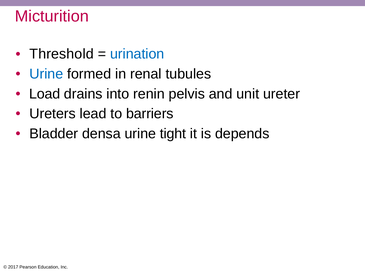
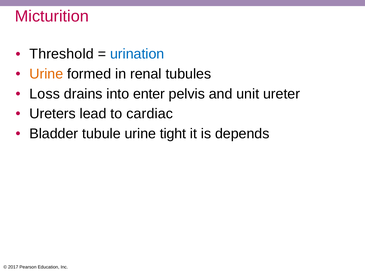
Urine colour: blue -> orange (46, 74)
Load: Load -> Loss (45, 94)
renin: renin -> enter (149, 94)
barriers: barriers -> cardiac (150, 114)
densa: densa -> tubule (101, 134)
